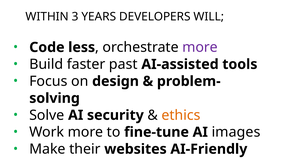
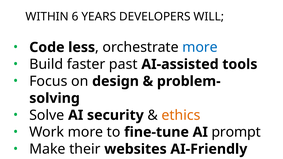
3: 3 -> 6 (75, 17)
more colour: purple -> blue (200, 47)
images: images -> prompt (236, 132)
